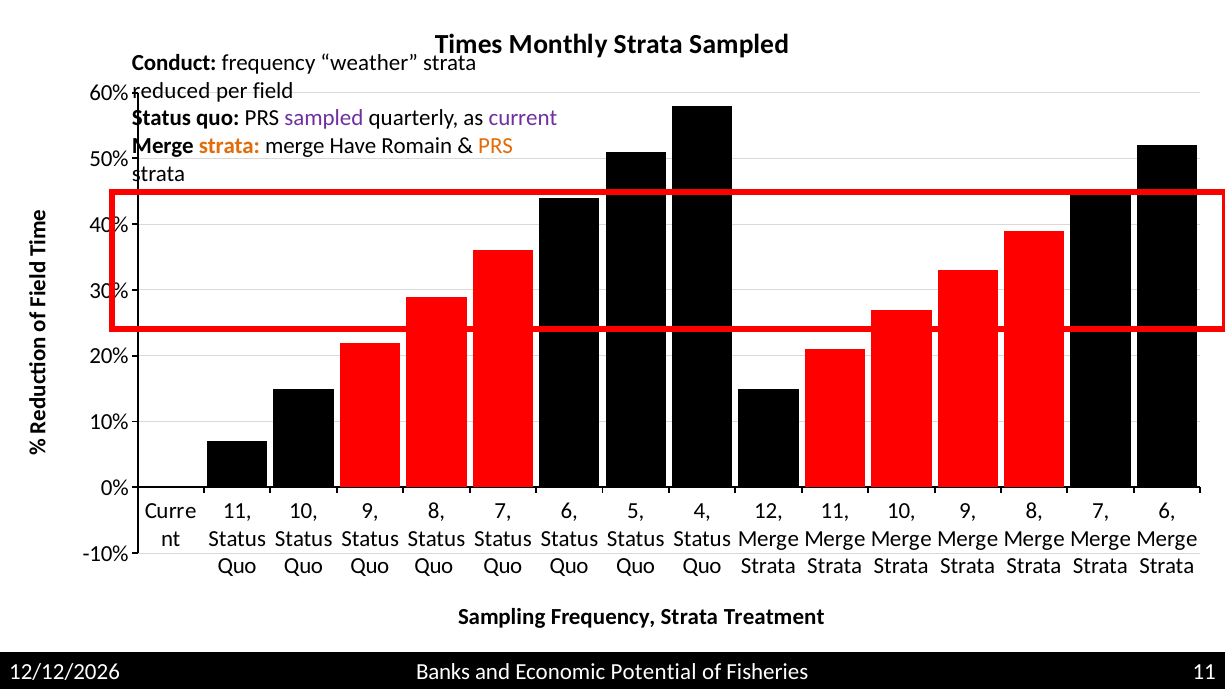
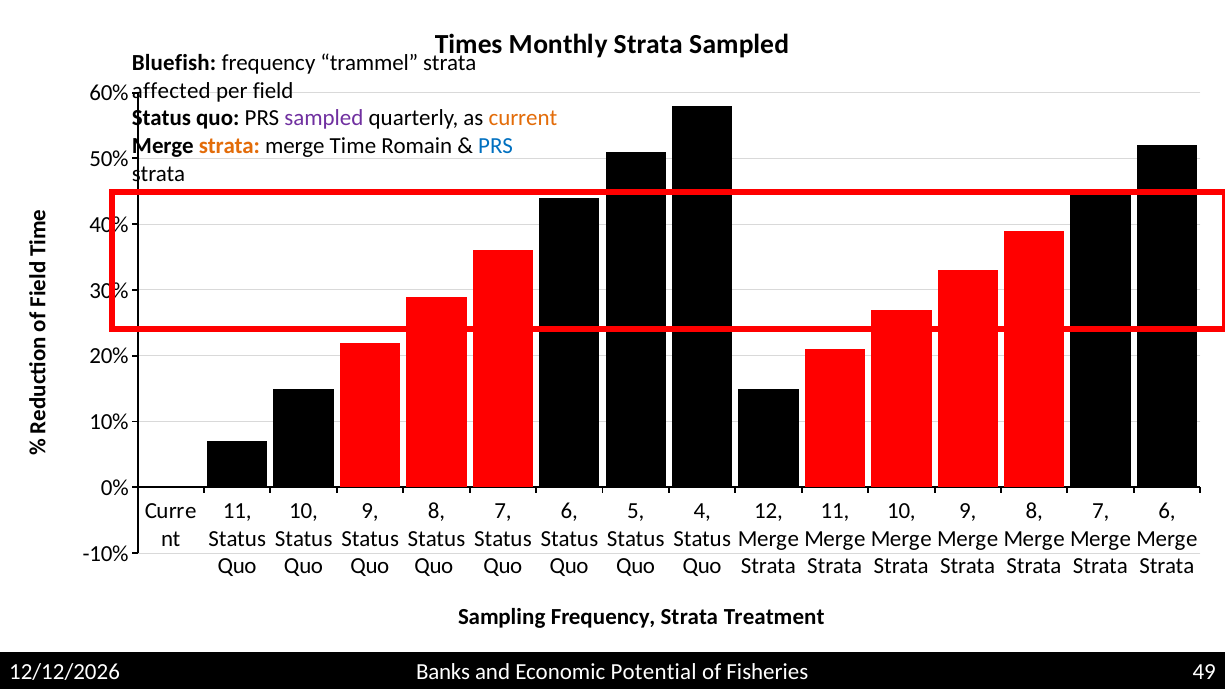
Conduct: Conduct -> Bluefish (174, 63)
weather: weather -> trammel (369, 63)
reduced: reduced -> affected (171, 91)
current colour: purple -> orange (523, 118)
Have: Have -> Time (353, 146)
PRS colour: orange -> blue (496, 146)
Fisheries 11: 11 -> 49 (1204, 672)
